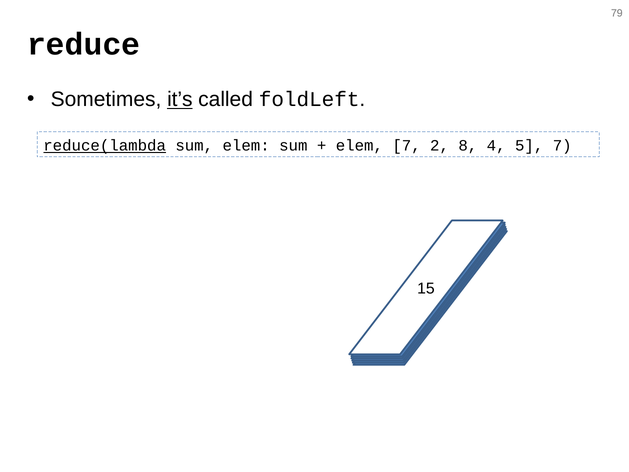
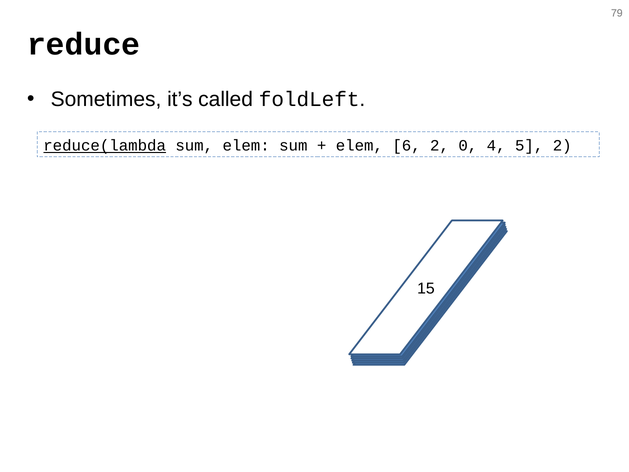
it’s underline: present -> none (180, 100)
elem 7: 7 -> 6 (407, 145)
8: 8 -> 0 (468, 145)
5 7: 7 -> 2 (562, 145)
